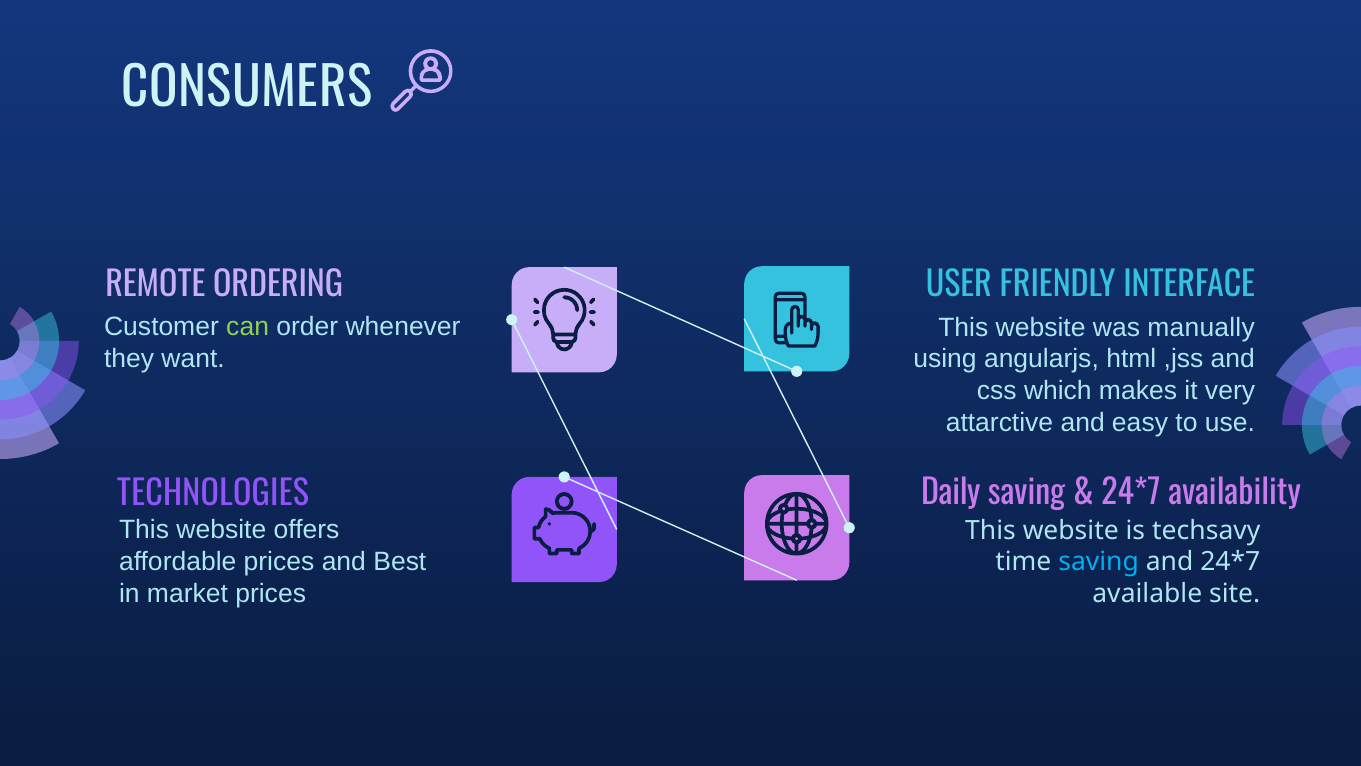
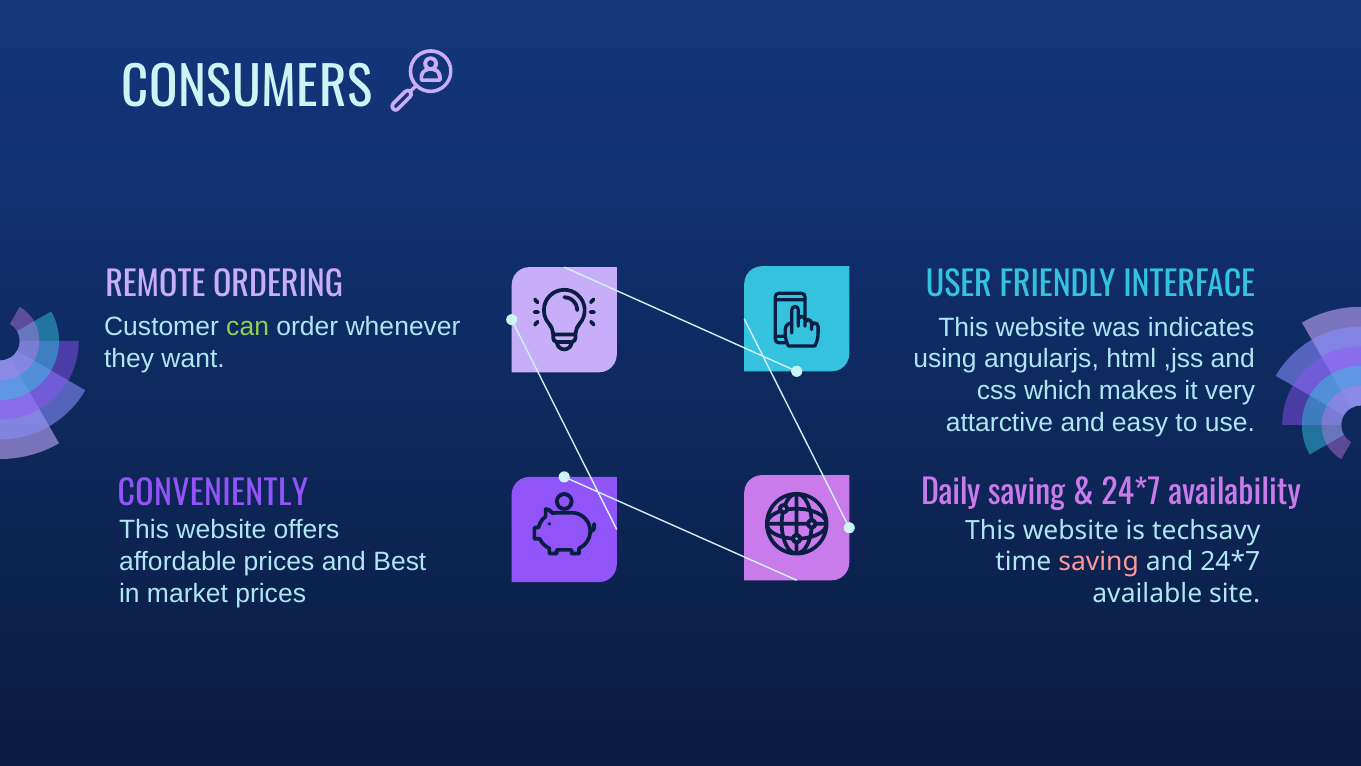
manually: manually -> indicates (1201, 327)
TECHNOLOGIES: TECHNOLOGIES -> CONVENIENTLY (213, 494)
saving colour: light blue -> pink (1099, 562)
